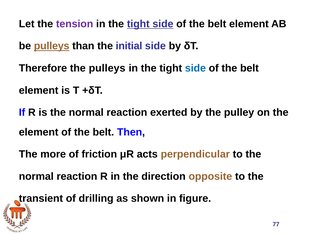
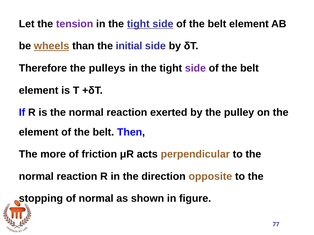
be pulleys: pulleys -> wheels (52, 46)
side colour: blue -> purple (195, 68)
transient: transient -> stopping (41, 199)
of drilling: drilling -> normal (96, 199)
